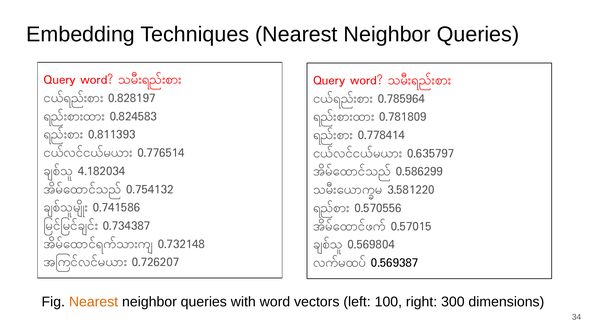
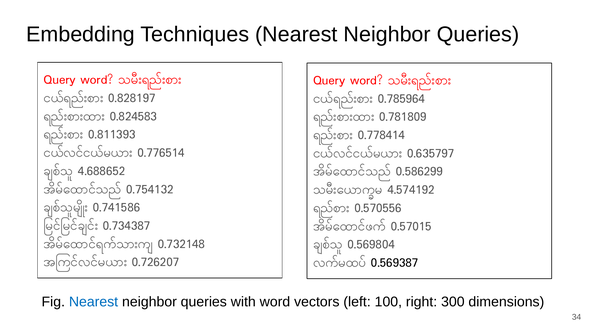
4.182034: 4.182034 -> 4.688652 (102, 171)
3.581220: 3.581220 -> 4.574192 (411, 189)
Nearest colour: orange -> blue (94, 301)
